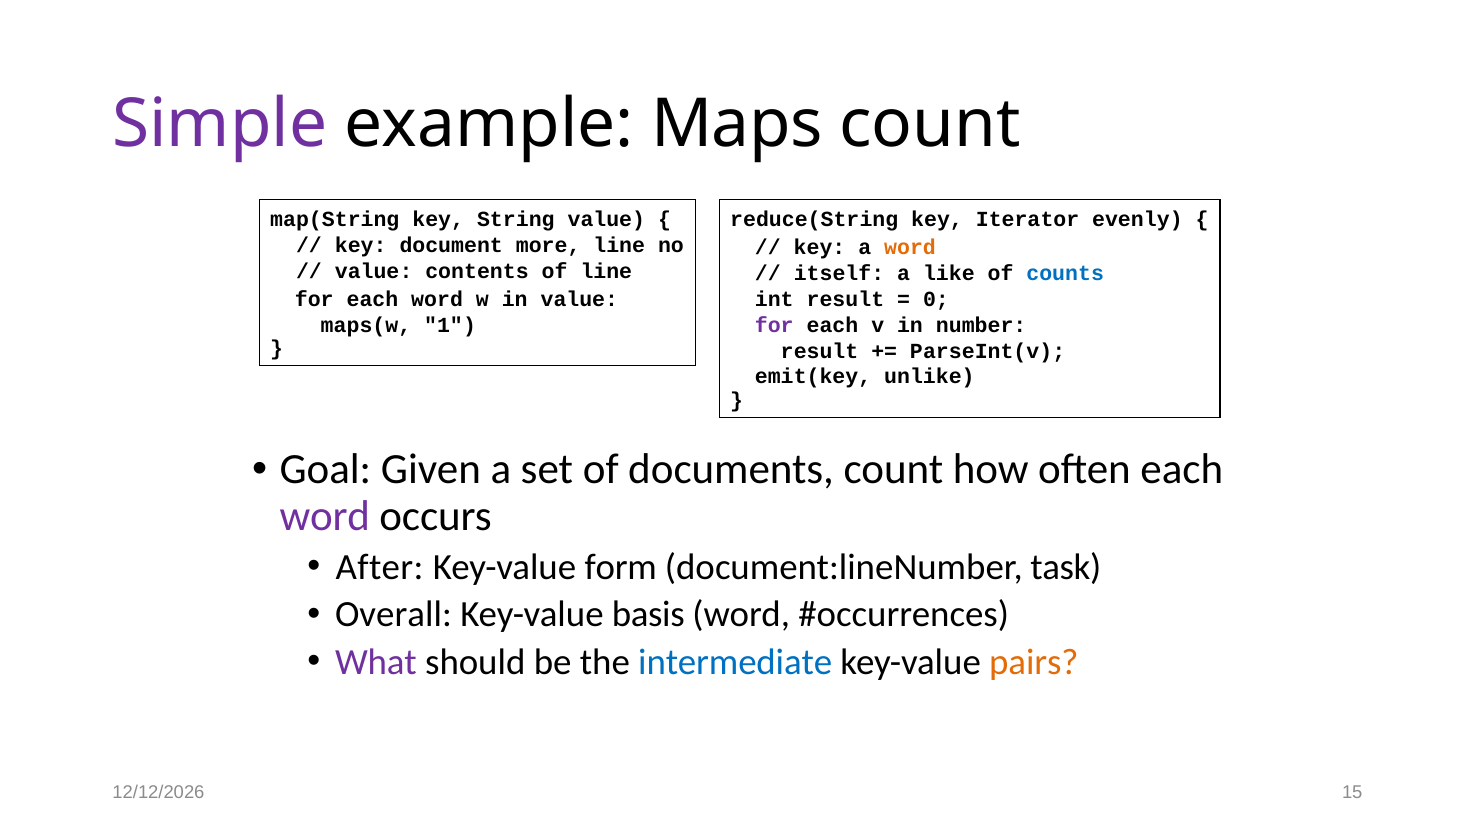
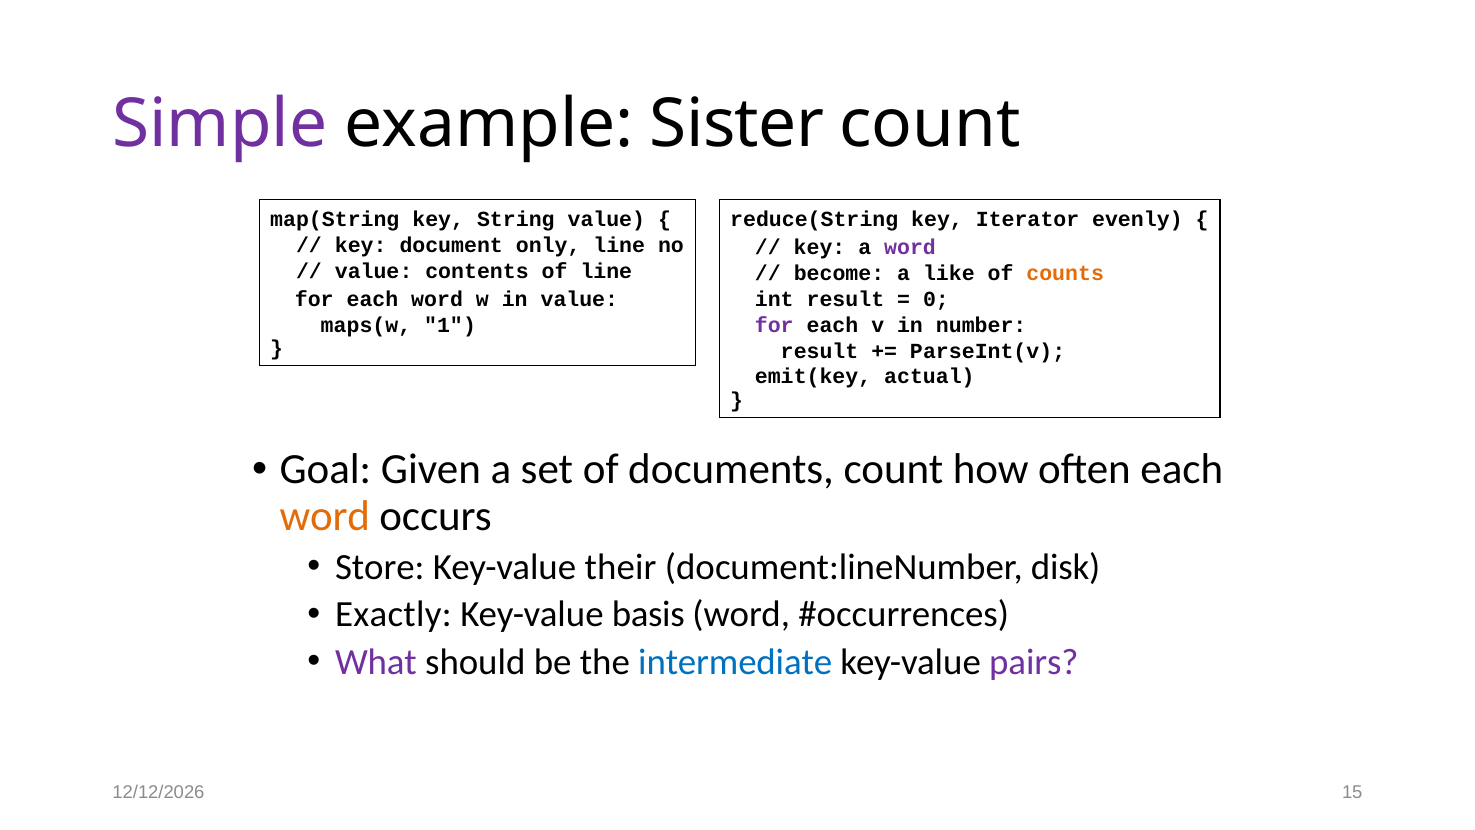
Maps: Maps -> Sister (737, 124)
more: more -> only (548, 245)
word colour: orange -> purple (910, 248)
itself: itself -> become (839, 273)
counts colour: blue -> orange (1065, 273)
unlike: unlike -> actual (929, 377)
word colour: purple -> orange (325, 516)
After: After -> Store (380, 567)
form: form -> their (621, 567)
task: task -> disk (1066, 567)
Overall: Overall -> Exactly (393, 614)
pairs colour: orange -> purple (1034, 662)
